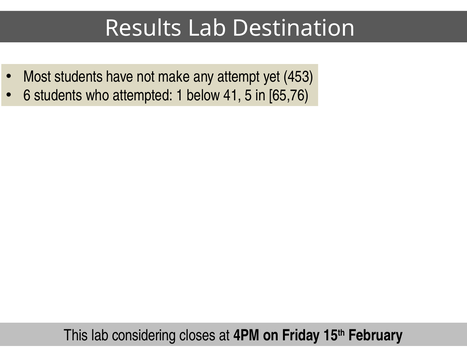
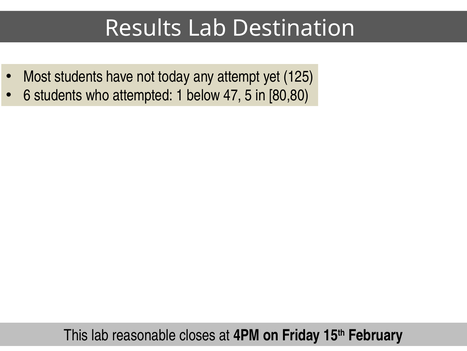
make: make -> today (174, 77)
453: 453 -> 125 (298, 77)
41: 41 -> 47 (233, 95)
65,76: 65,76 -> 80,80 (289, 95)
considering: considering -> reasonable (144, 335)
